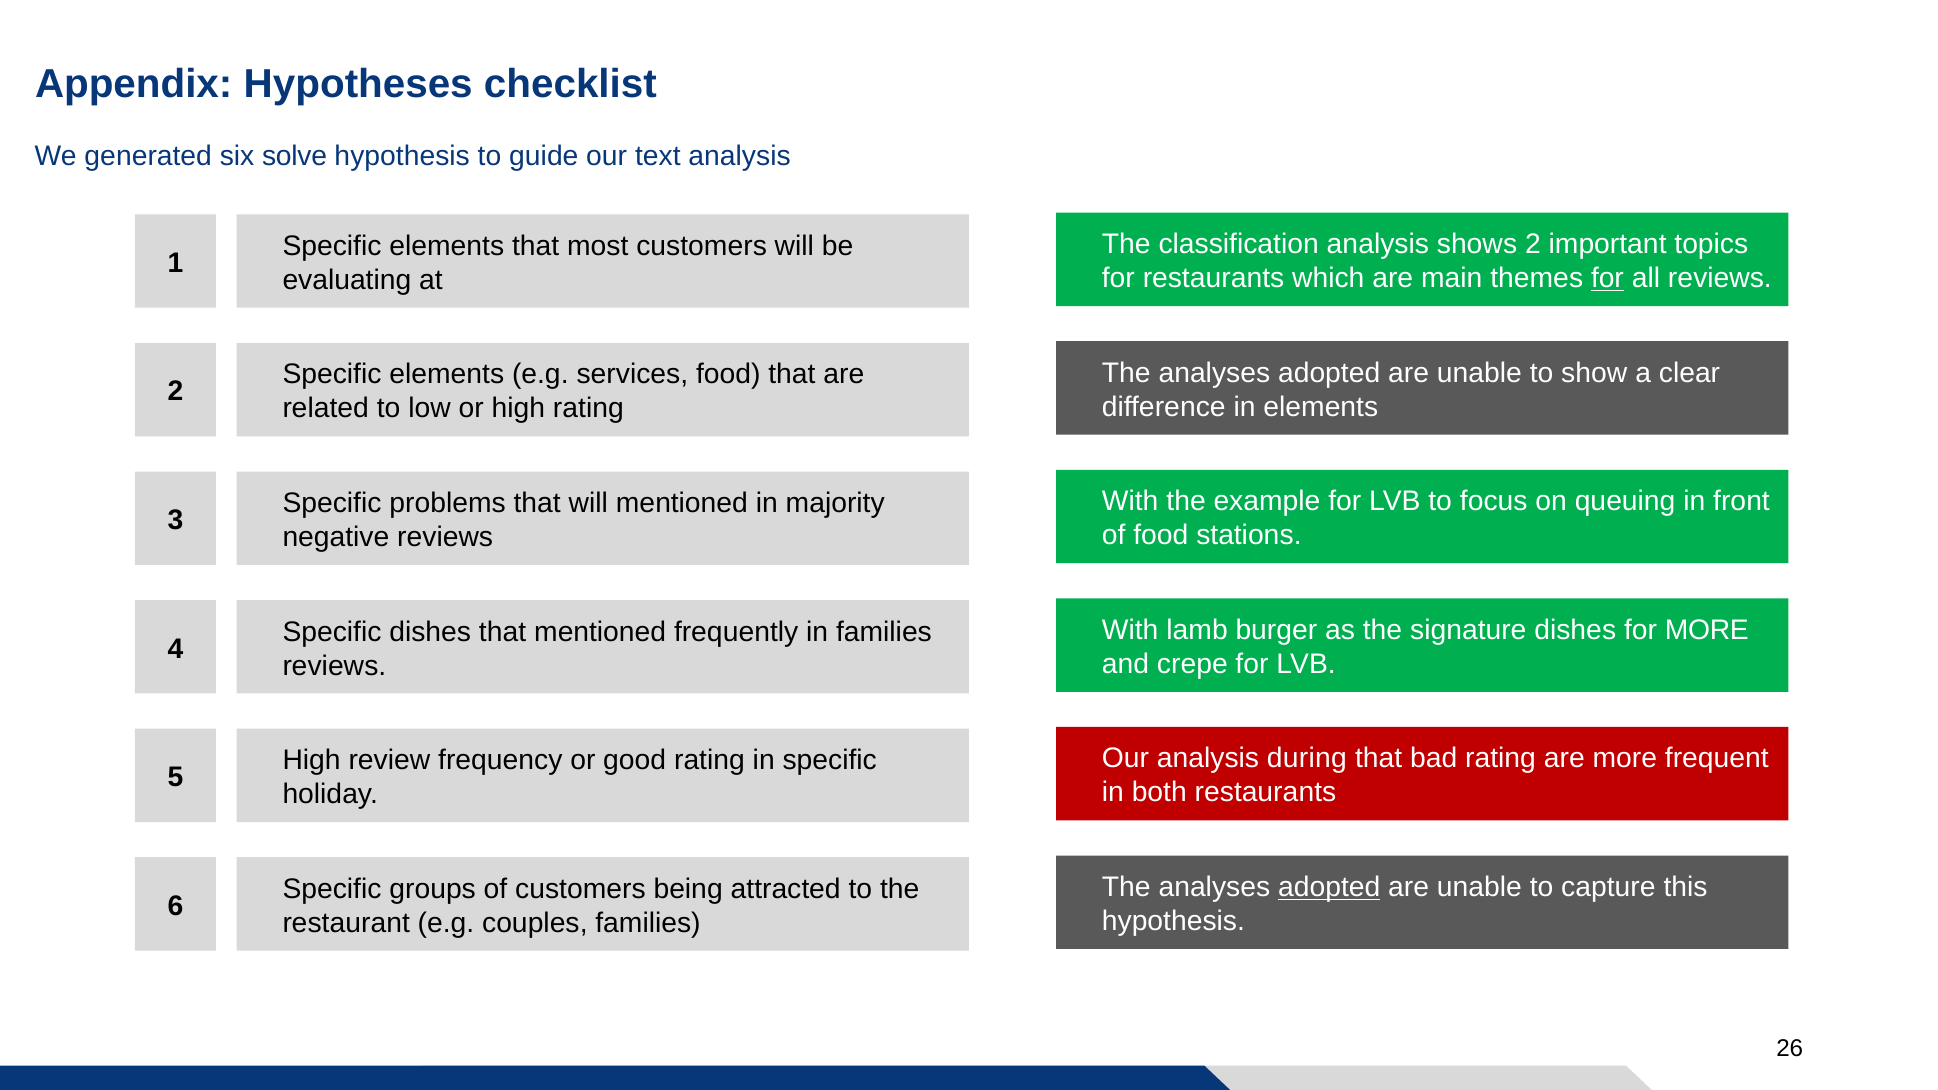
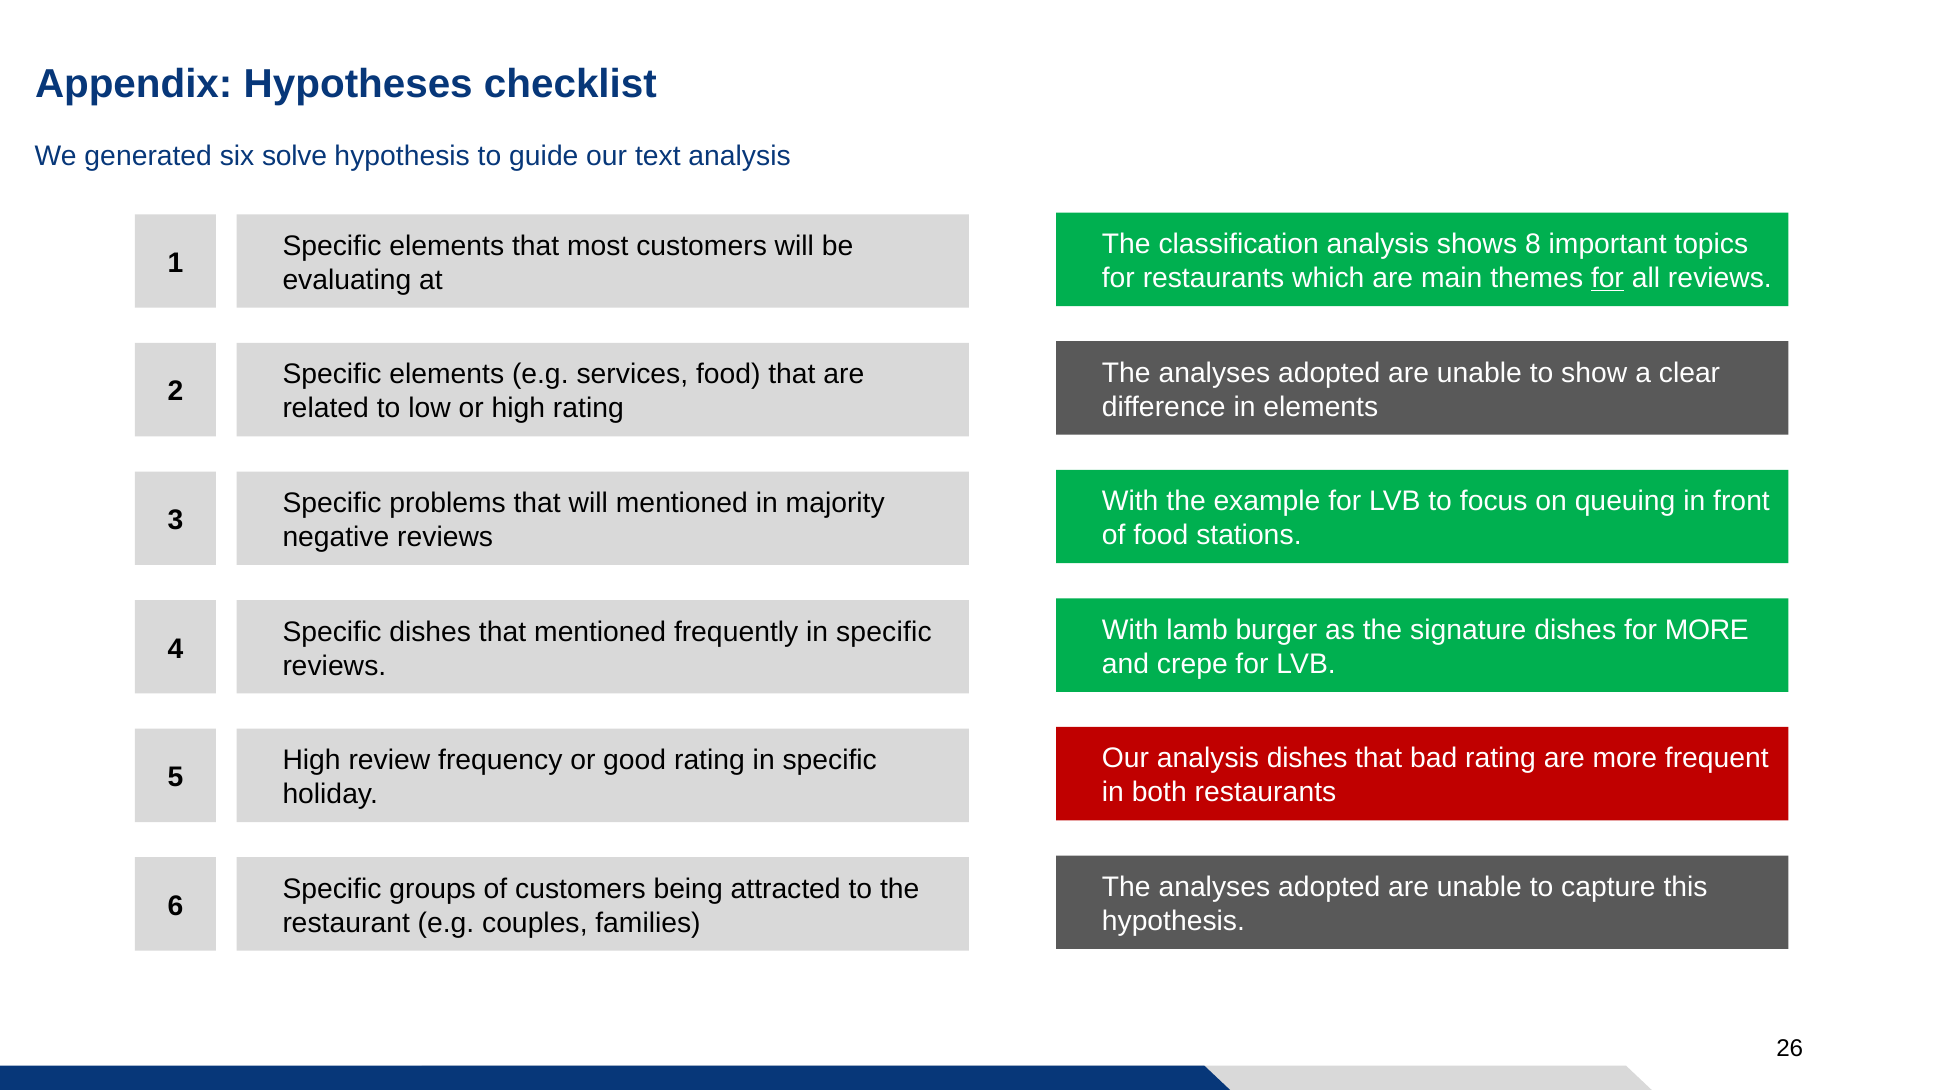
shows 2: 2 -> 8 (1533, 244)
frequently in families: families -> specific (884, 632)
analysis during: during -> dishes (1307, 759)
adopted underline: present -> none (1329, 887)
